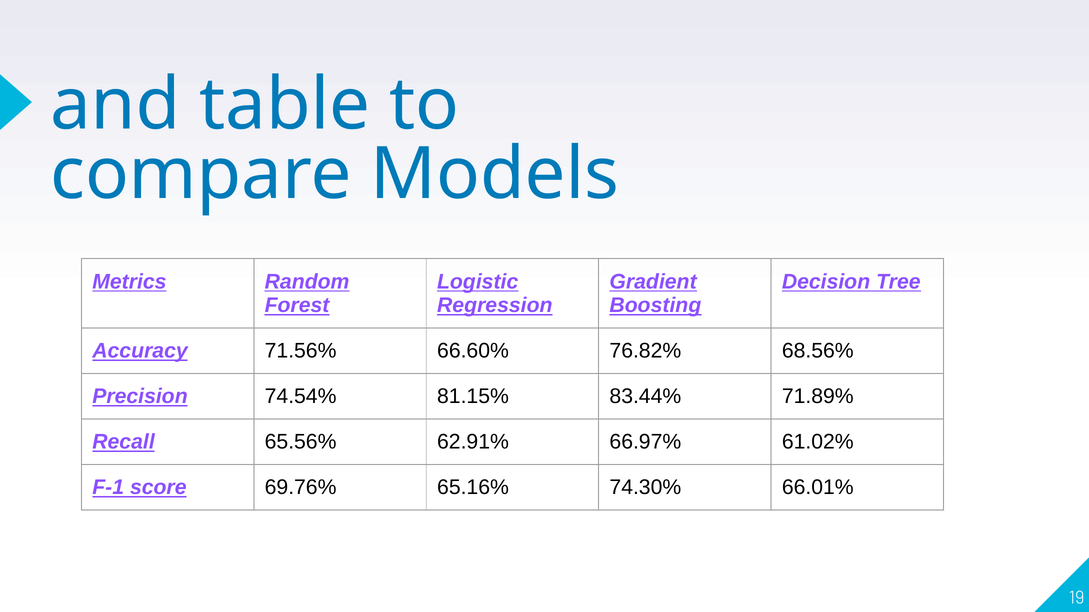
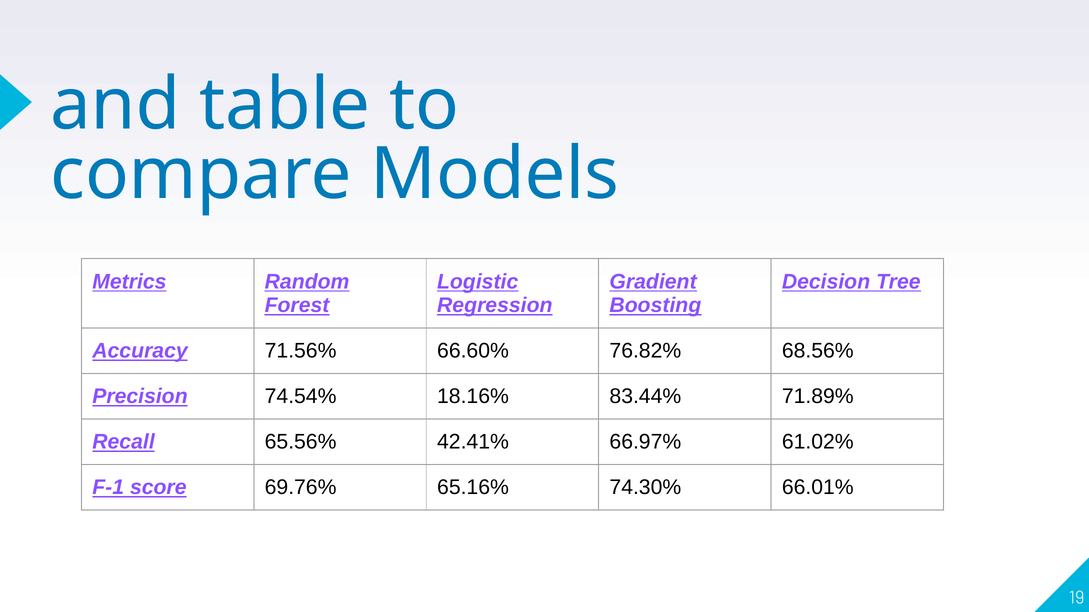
81.15%: 81.15% -> 18.16% (473, 397)
62.91%: 62.91% -> 42.41% (473, 442)
